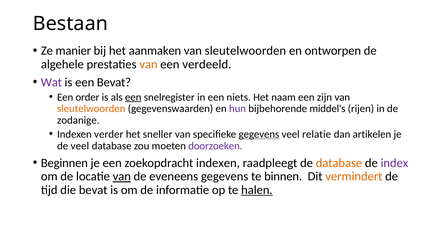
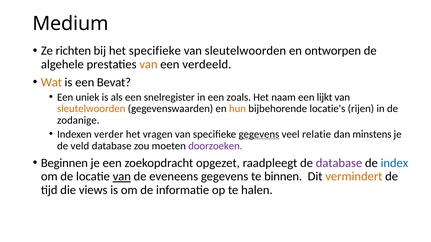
Bestaan: Bestaan -> Medium (71, 24)
manier: manier -> richten (73, 51)
het aanmaken: aanmaken -> specifieke (155, 51)
Wat colour: purple -> orange (51, 82)
order: order -> uniek (87, 97)
een underline: present -> none (133, 97)
niets: niets -> zoals (239, 97)
zijn: zijn -> lijkt (325, 97)
hun colour: purple -> orange (238, 109)
middel's: middel's -> locatie's (327, 109)
sneller: sneller -> vragen (158, 134)
artikelen: artikelen -> minstens (372, 134)
de veel: veel -> veld (80, 146)
zoekopdracht indexen: indexen -> opgezet (218, 163)
database colour: orange -> purple (339, 163)
index colour: purple -> blue (394, 163)
die bevat: bevat -> views (93, 190)
halen underline: present -> none (257, 190)
